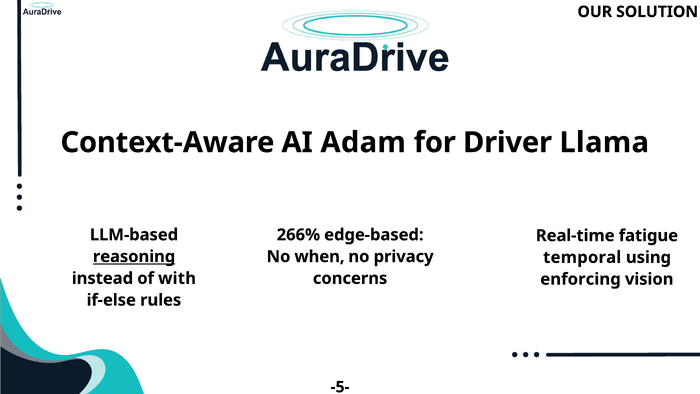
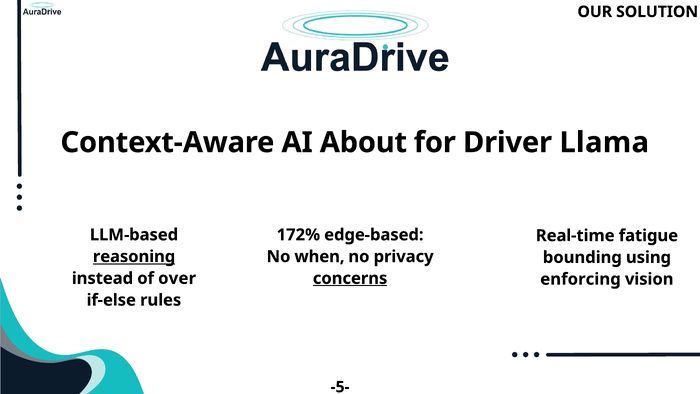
Adam: Adam -> About (363, 142)
266%: 266% -> 172% (298, 235)
temporal: temporal -> bounding (582, 257)
with: with -> over (177, 278)
concerns underline: none -> present (350, 278)
